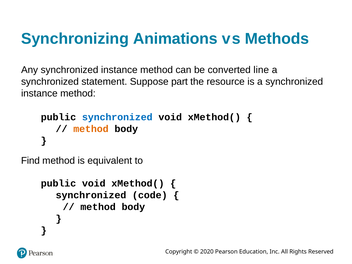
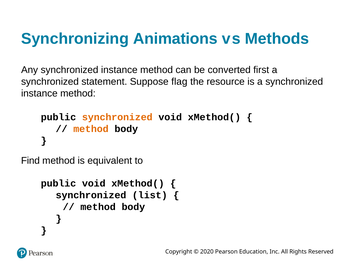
line: line -> first (261, 70)
part: part -> flag (179, 82)
synchronized colour: blue -> orange (117, 117)
code: code -> list (150, 195)
